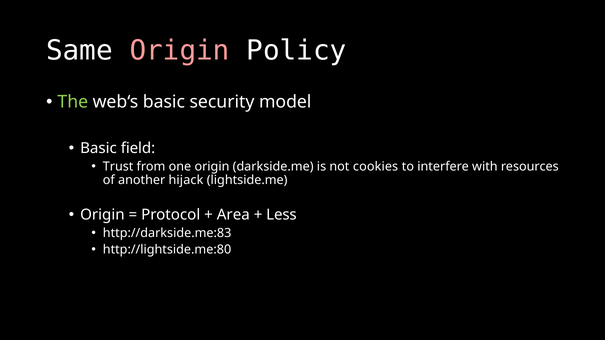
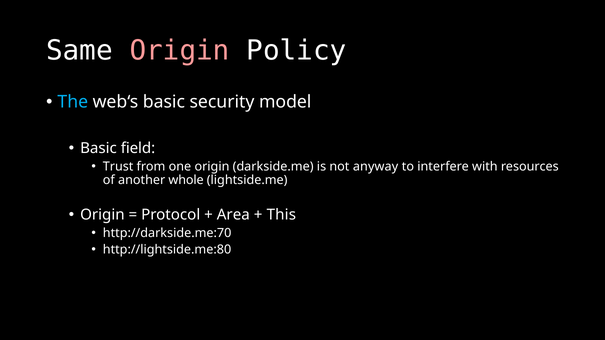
The colour: light green -> light blue (73, 102)
cookies: cookies -> anyway (376, 167)
hijack: hijack -> whole (186, 180)
Less: Less -> This (281, 215)
http://darkside.me:83: http://darkside.me:83 -> http://darkside.me:70 (167, 233)
